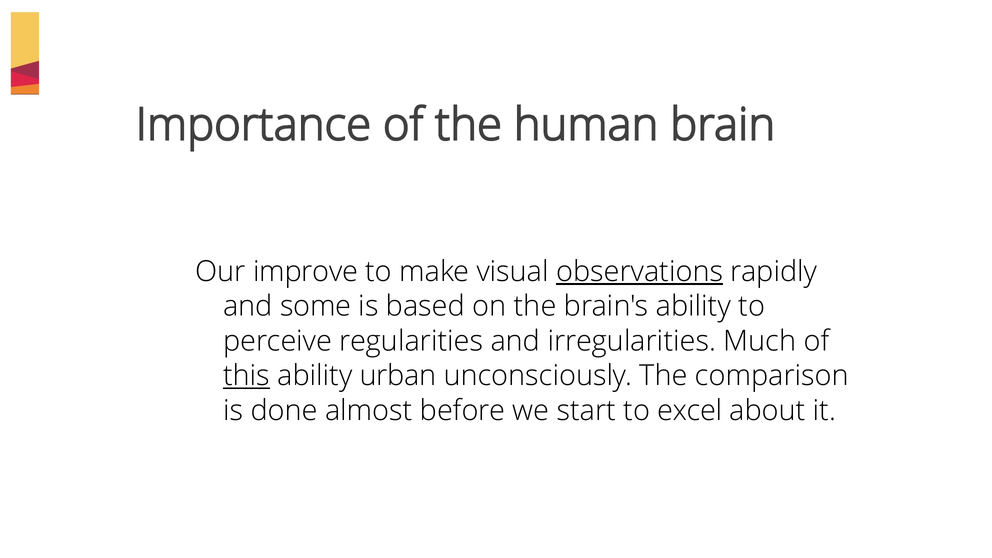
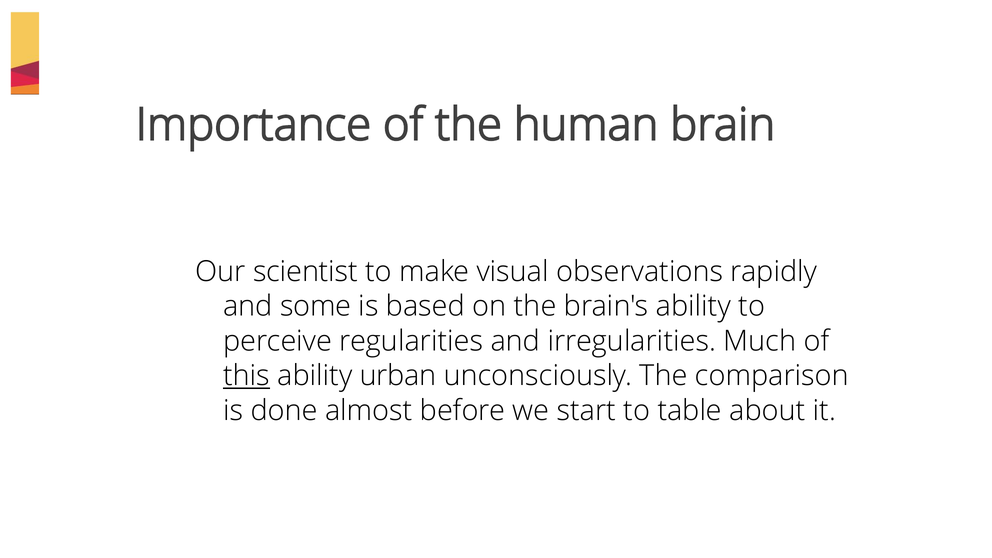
improve: improve -> scientist (305, 271)
observations underline: present -> none (640, 271)
excel: excel -> table (690, 410)
